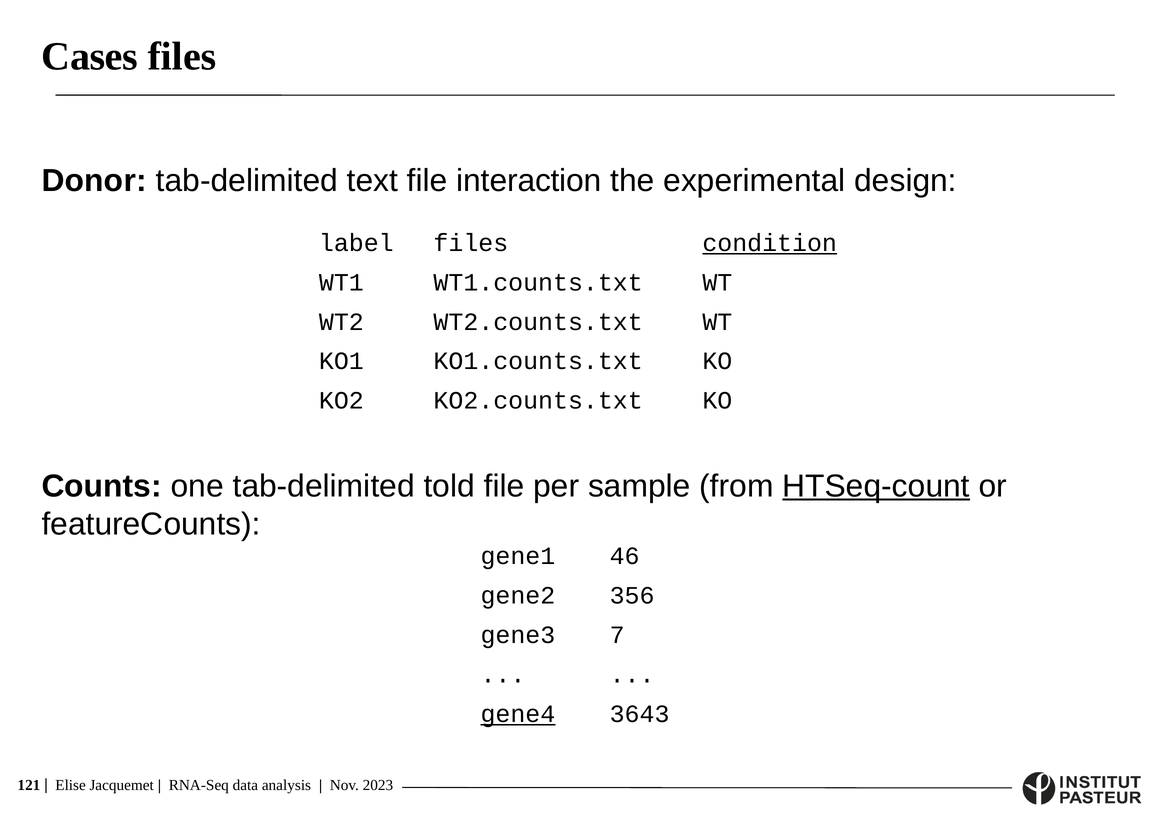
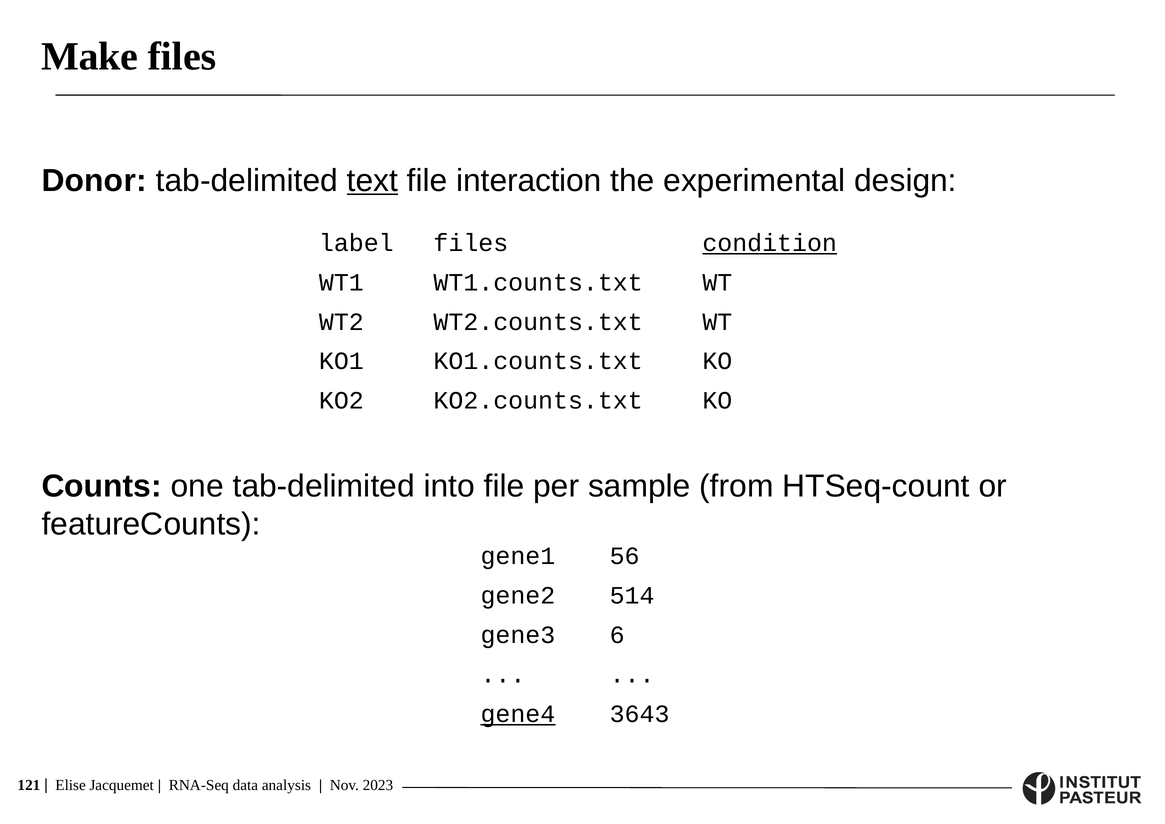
Cases: Cases -> Make (90, 56)
text underline: none -> present (372, 180)
told: told -> into (449, 486)
HTSeq-count underline: present -> none (876, 486)
46: 46 -> 56 (625, 556)
356: 356 -> 514 (632, 595)
7: 7 -> 6 (617, 635)
